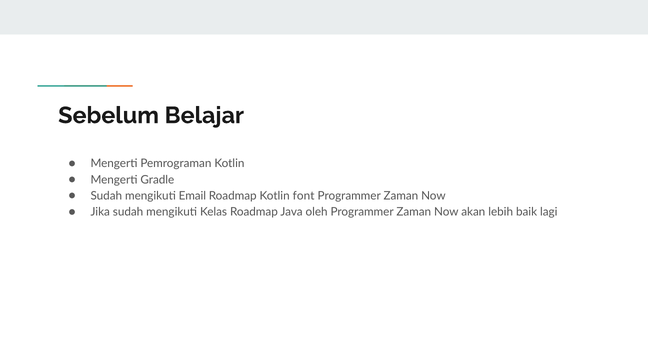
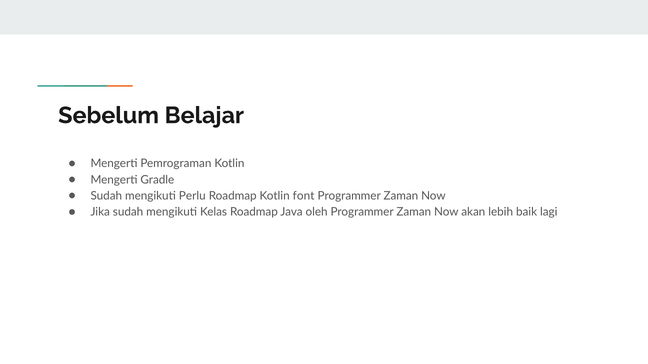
Email: Email -> Perlu (192, 196)
